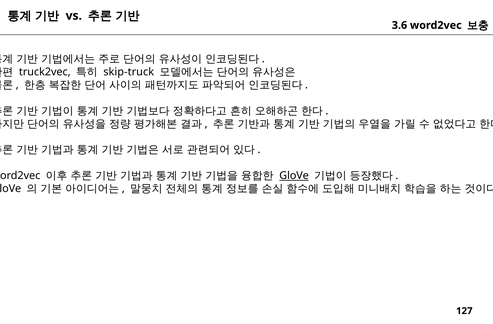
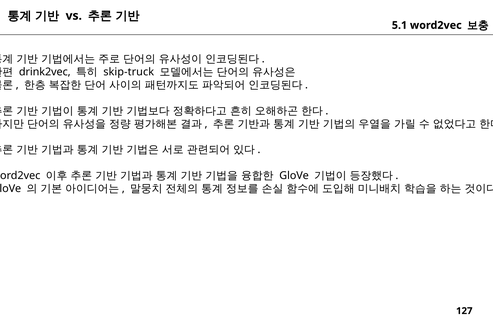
3.6: 3.6 -> 5.1 (399, 25)
truck2vec: truck2vec -> drink2vec (45, 72)
GloVe underline: present -> none (294, 176)
